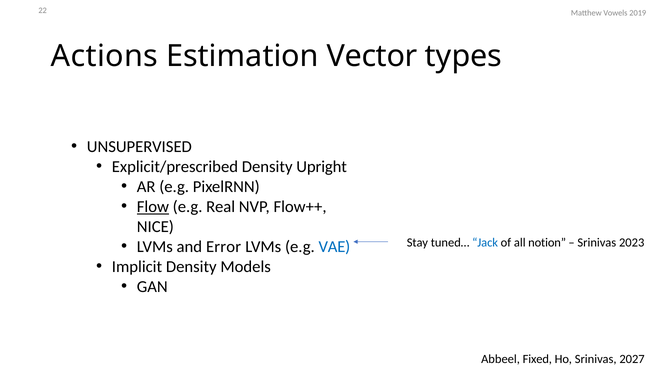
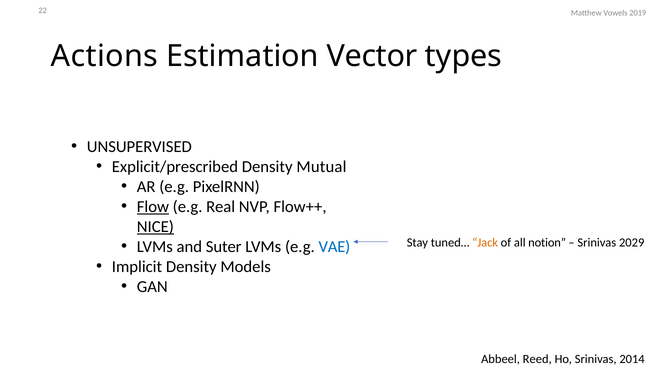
Upright: Upright -> Mutual (321, 167)
NICE underline: none -> present (155, 227)
Jack colour: blue -> orange (485, 243)
2023: 2023 -> 2029 (632, 243)
Error: Error -> Suter (224, 247)
Fixed: Fixed -> Reed (537, 359)
2027: 2027 -> 2014 (632, 359)
